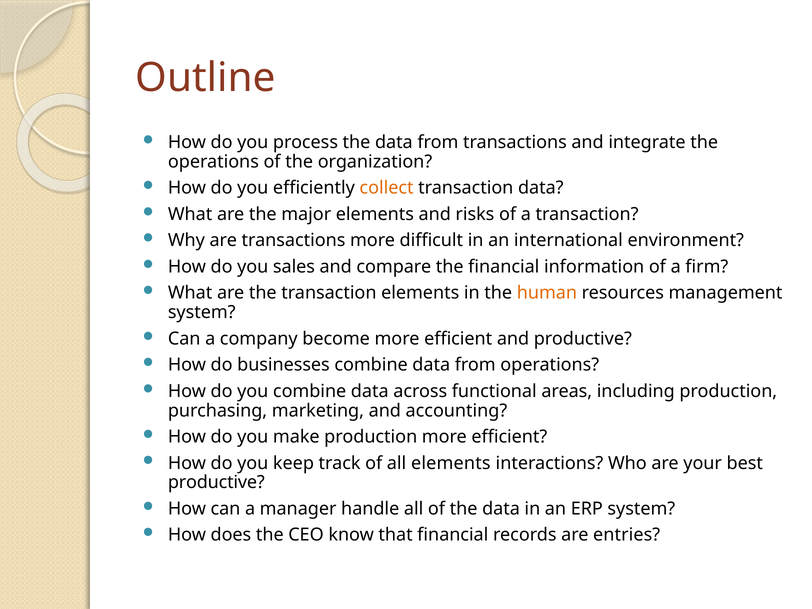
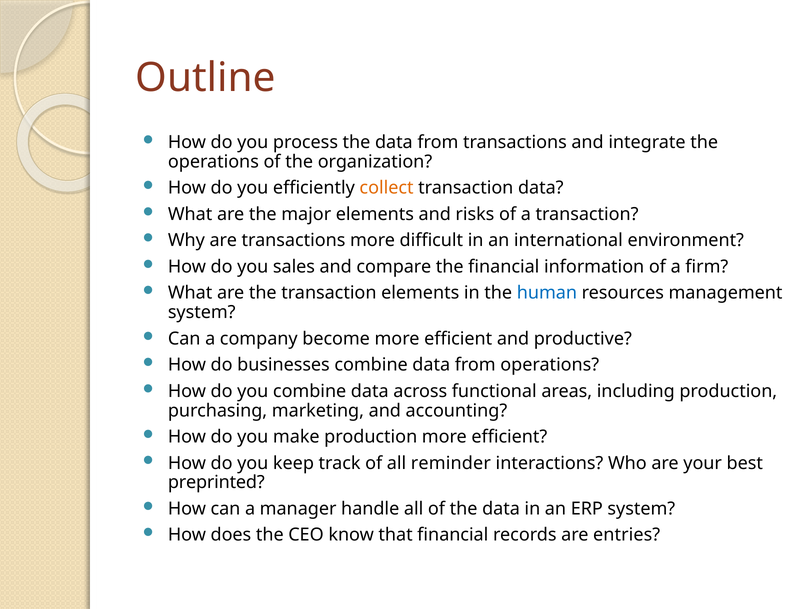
human colour: orange -> blue (547, 293)
all elements: elements -> reminder (451, 463)
productive: productive -> preprinted (216, 483)
